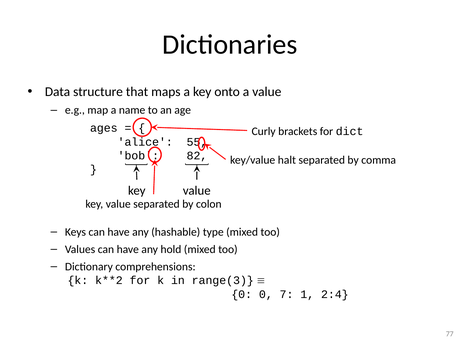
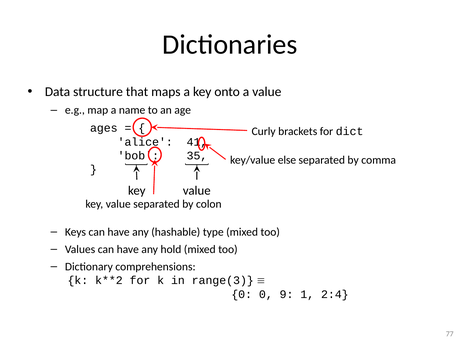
55: 55 -> 41 (197, 142)
82: 82 -> 35 (197, 156)
halt: halt -> else (287, 160)
7: 7 -> 9 (287, 294)
